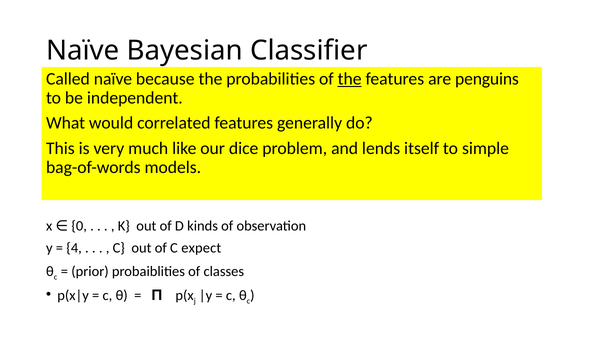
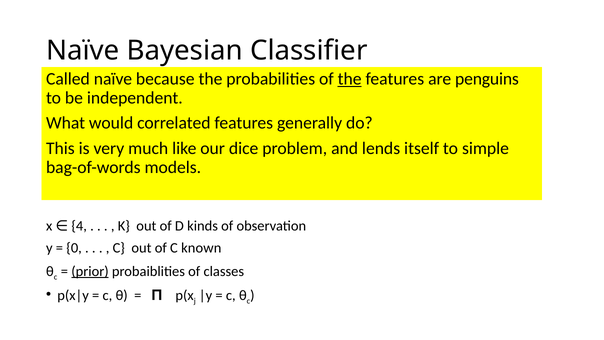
0: 0 -> 4 (79, 226)
4: 4 -> 0 (74, 248)
C expect: expect -> known (201, 248)
prior underline: none -> present (90, 271)
